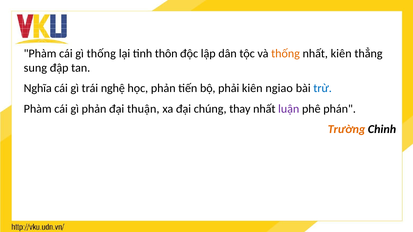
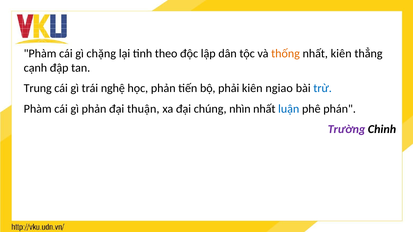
gì thống: thống -> chặng (101, 53)
thôn: thôn -> theo (166, 53)
sung: sung -> cạnh (35, 68)
Nghĩa: Nghĩa -> Trung (38, 88)
thay: thay -> nhìn (240, 109)
luận colour: purple -> blue (289, 109)
Trường colour: orange -> purple (347, 129)
